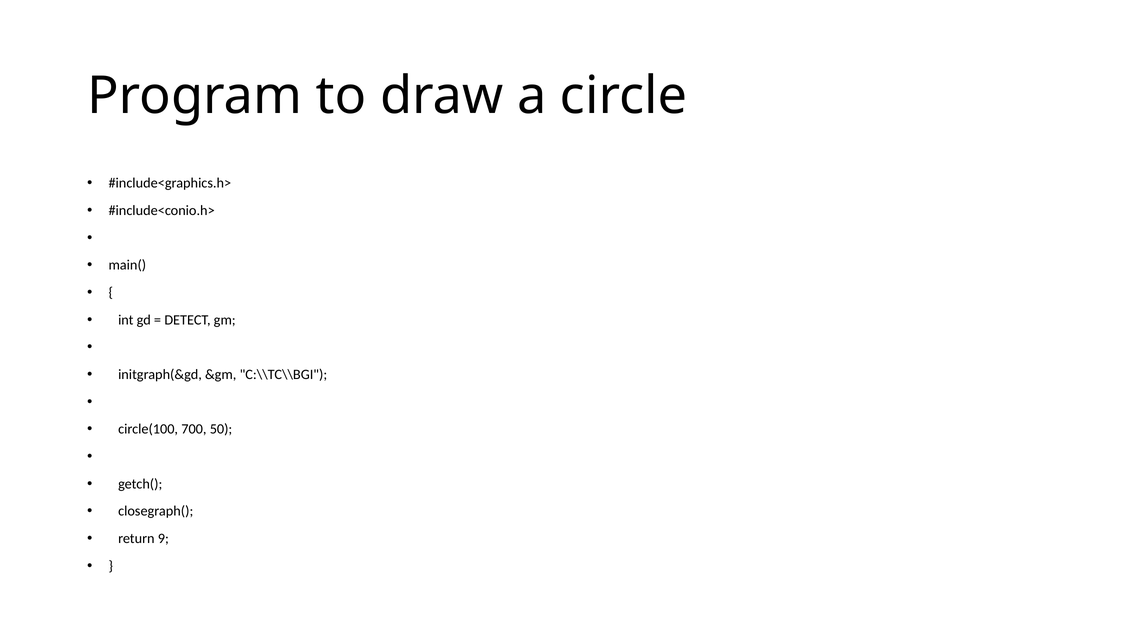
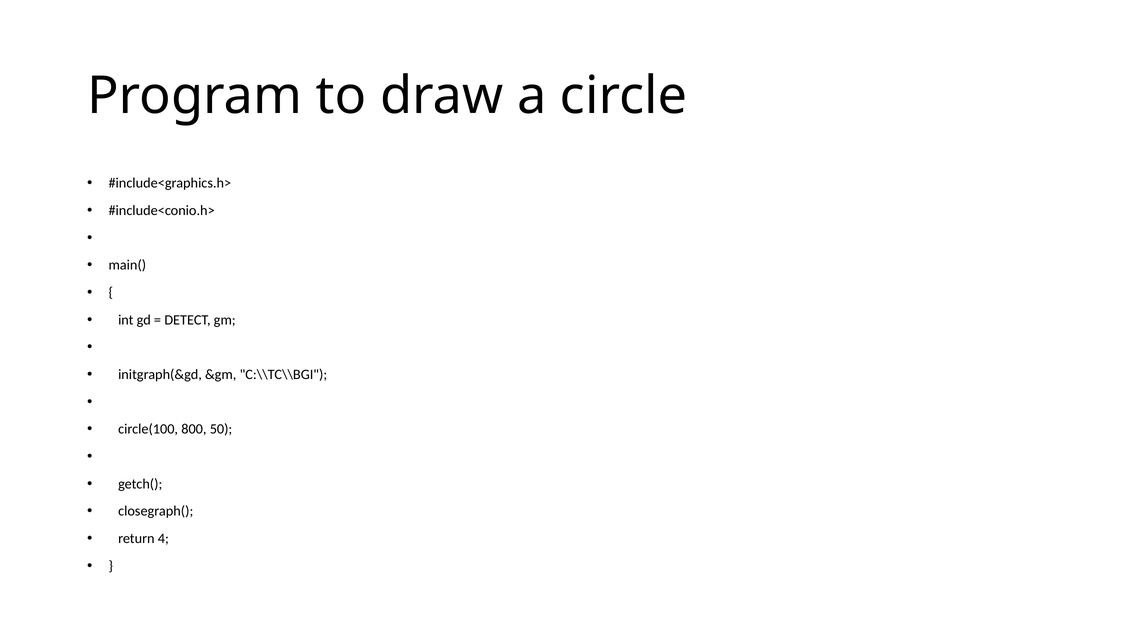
700: 700 -> 800 (194, 429)
9: 9 -> 4 (163, 538)
